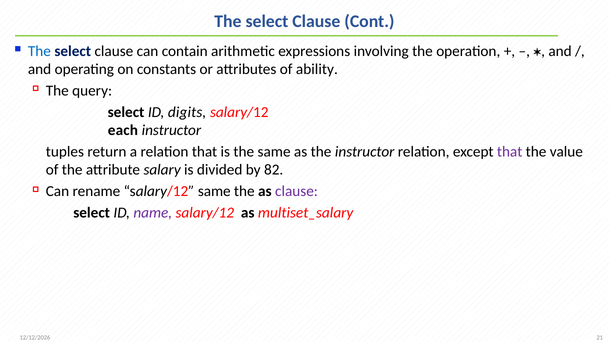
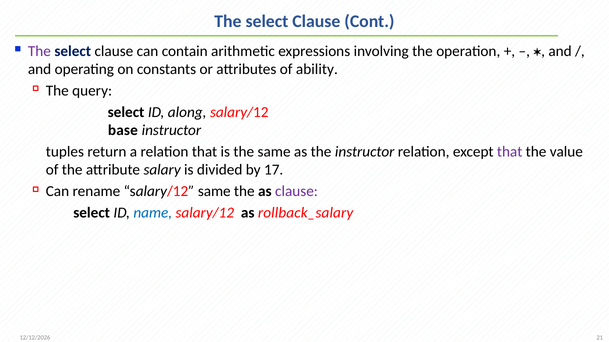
The colour: blue -> purple (39, 51)
digits: digits -> along (187, 112)
each: each -> base (123, 130)
82: 82 -> 17 (274, 170)
name colour: purple -> blue (153, 213)
multiset_salary: multiset_salary -> rollback_salary (306, 213)
